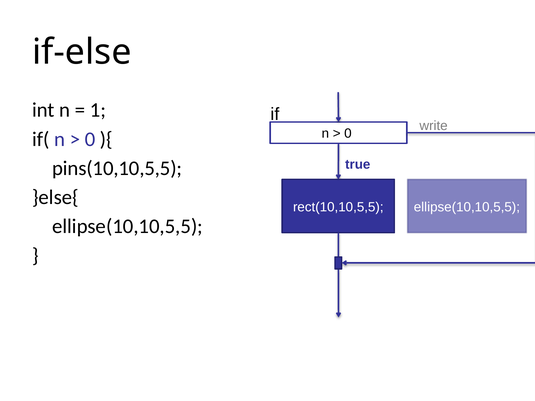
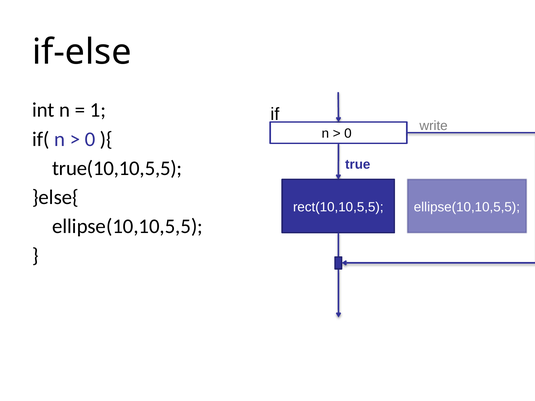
pins(10,10,5,5: pins(10,10,5,5 -> true(10,10,5,5 (117, 168)
